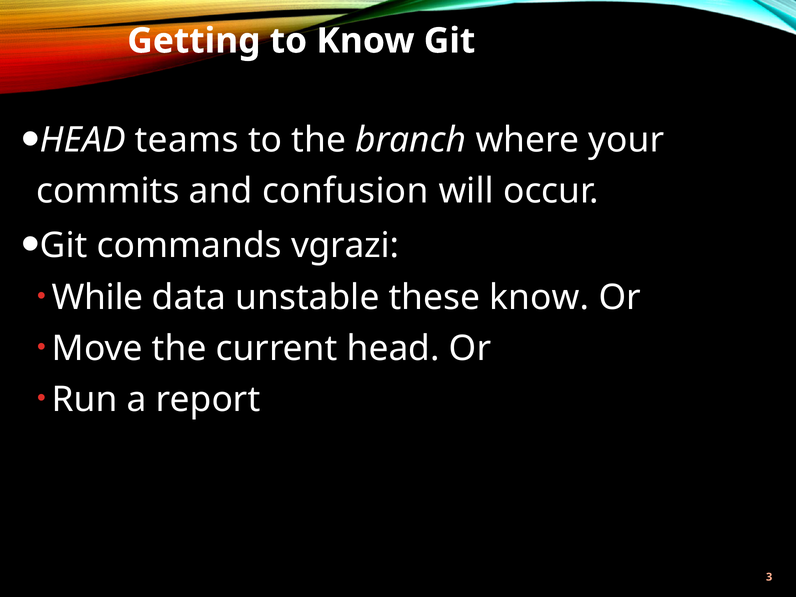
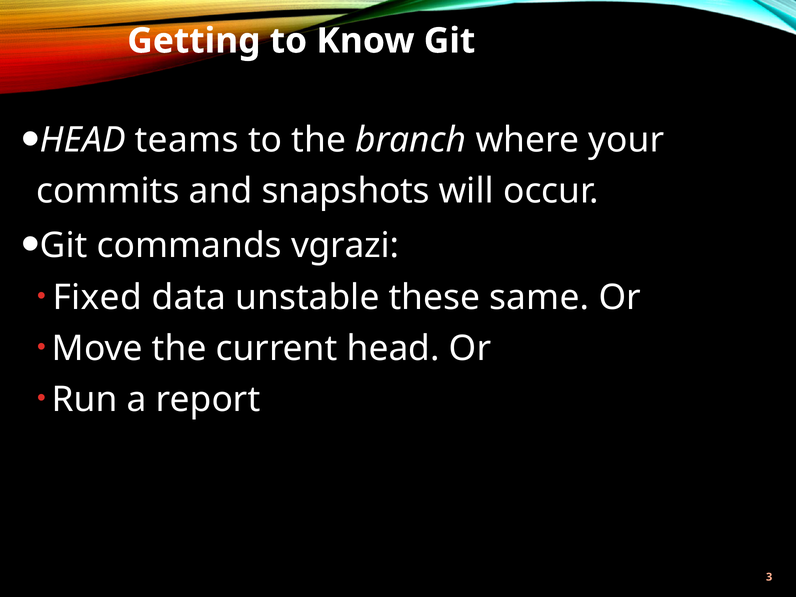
confusion: confusion -> snapshots (346, 191)
While: While -> Fixed (97, 298)
these know: know -> same (539, 298)
